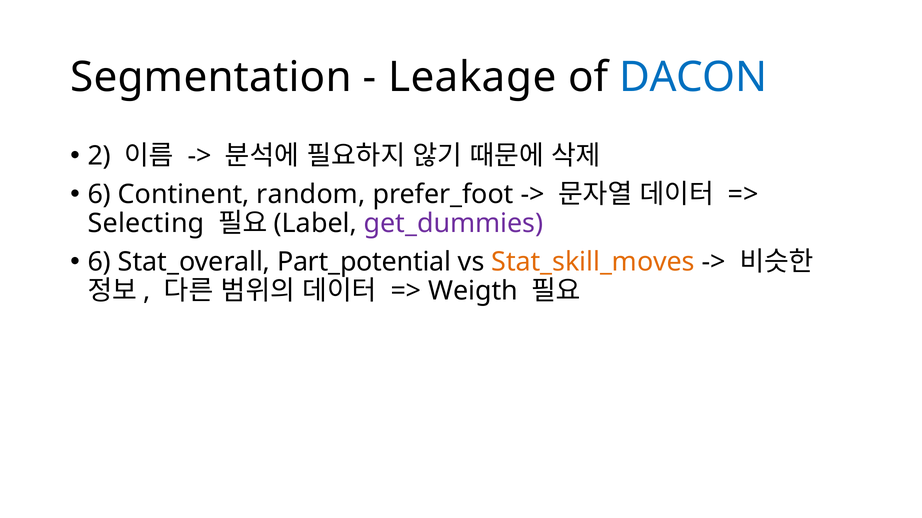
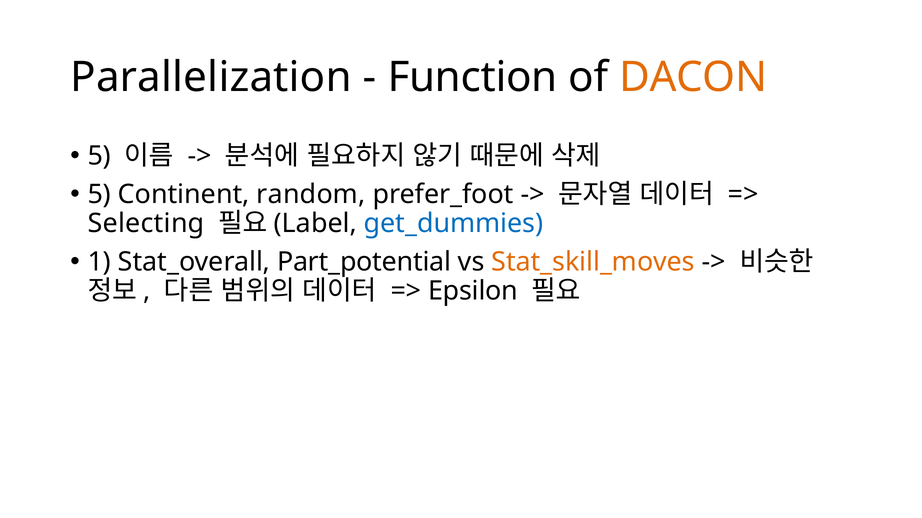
Segmentation: Segmentation -> Parallelization (211, 77)
Leakage: Leakage -> Function (473, 77)
DACON colour: blue -> orange (693, 77)
2: 2 -> 5 (99, 156)
6: 6 -> 5 (99, 195)
get_dummies colour: purple -> blue (454, 224)
6: 6 -> 1 (99, 262)
Weigth: Weigth -> Epsilon (473, 291)
